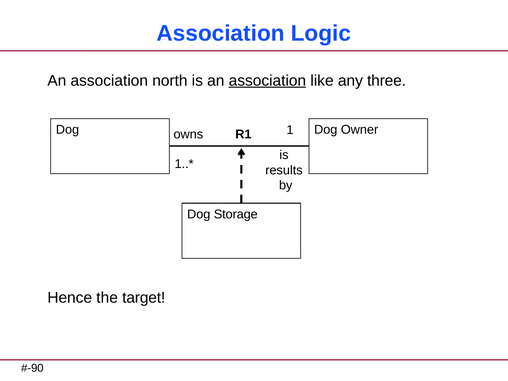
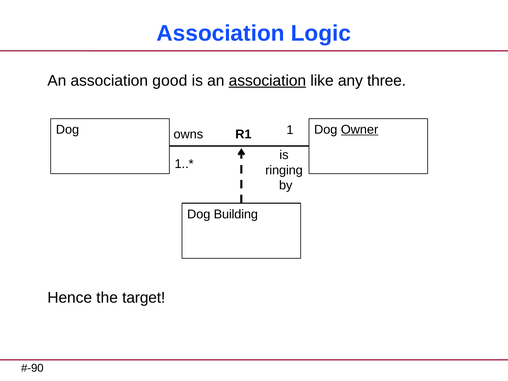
north: north -> good (170, 81)
Owner underline: none -> present (360, 130)
results: results -> ringing (284, 170)
Storage: Storage -> Building (236, 214)
